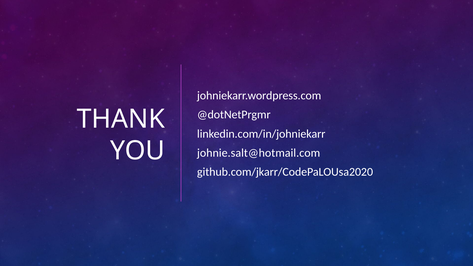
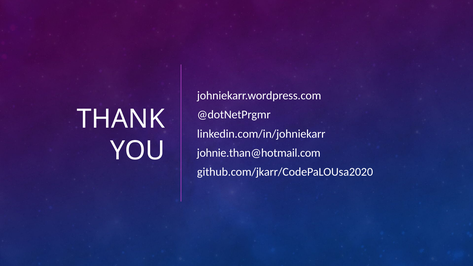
johnie.salt@hotmail.com: johnie.salt@hotmail.com -> johnie.than@hotmail.com (259, 153)
